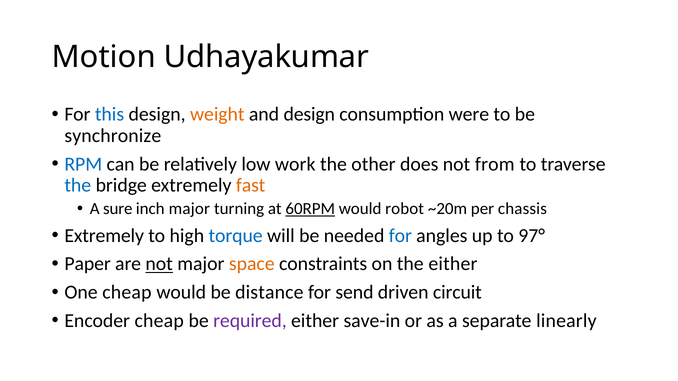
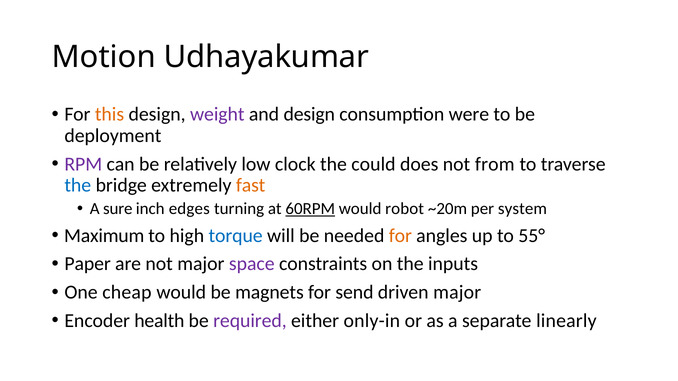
this colour: blue -> orange (110, 115)
weight colour: orange -> purple (217, 115)
synchronize: synchronize -> deployment (113, 136)
RPM colour: blue -> purple (83, 164)
work: work -> clock (295, 164)
other: other -> could (373, 164)
inch major: major -> edges (189, 209)
chassis: chassis -> system (522, 209)
Extremely: Extremely -> Maximum (104, 236)
for colour: blue -> orange (400, 236)
97°: 97° -> 55° (532, 236)
not underline: present -> none (159, 264)
space colour: orange -> purple (252, 264)
the either: either -> inputs (453, 264)
distance: distance -> magnets (269, 293)
driven circuit: circuit -> major (457, 293)
Encoder cheap: cheap -> health (159, 321)
save-in: save-in -> only-in (372, 321)
